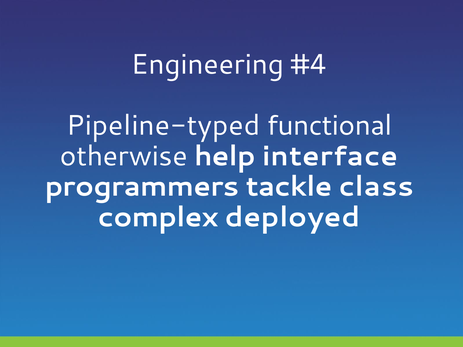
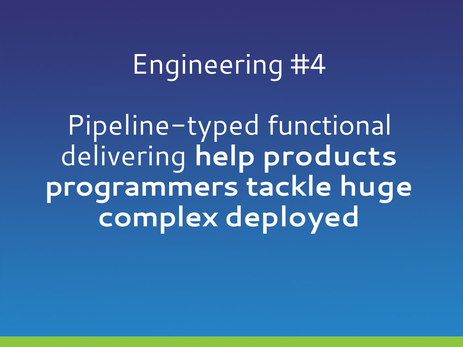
otherwise: otherwise -> delivering (124, 156)
interface: interface -> products (330, 156)
class: class -> huge (376, 187)
